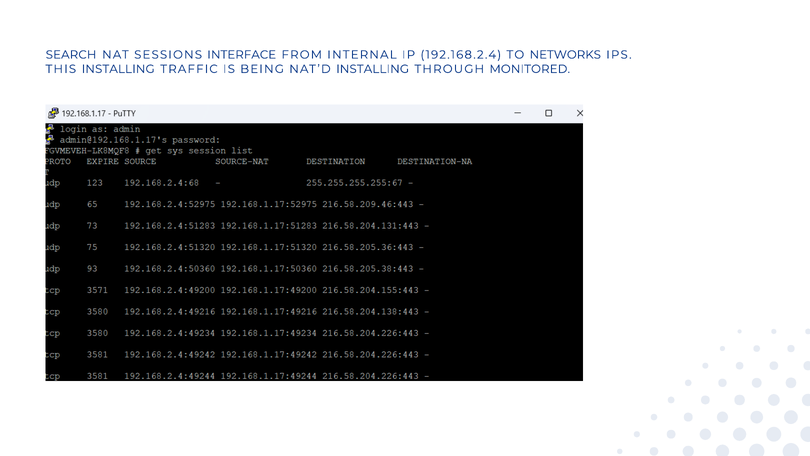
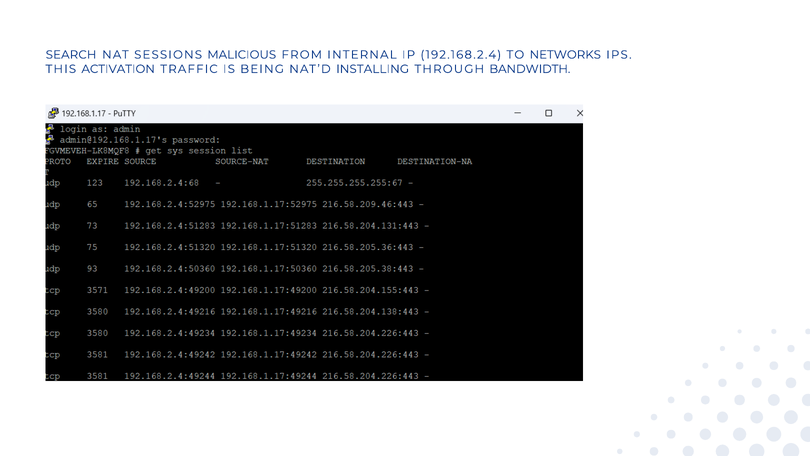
INTERFACE: INTERFACE -> MALICIOUS (242, 55)
THIS INSTALLING: INSTALLING -> ACTIVATION (118, 69)
MONITORED: MONITORED -> BANDWIDTH (530, 69)
